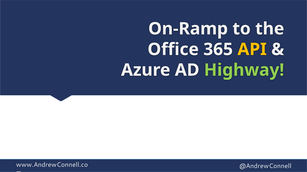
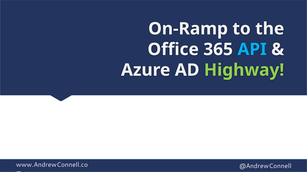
API colour: yellow -> light blue (252, 50)
